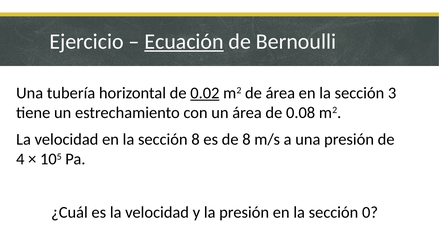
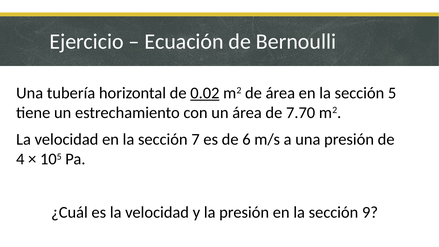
Ecuación underline: present -> none (184, 42)
3: 3 -> 5 (392, 93)
0.08: 0.08 -> 7.70 (301, 113)
sección 8: 8 -> 7 (196, 139)
de 8: 8 -> 6 (246, 139)
0: 0 -> 9 (370, 212)
